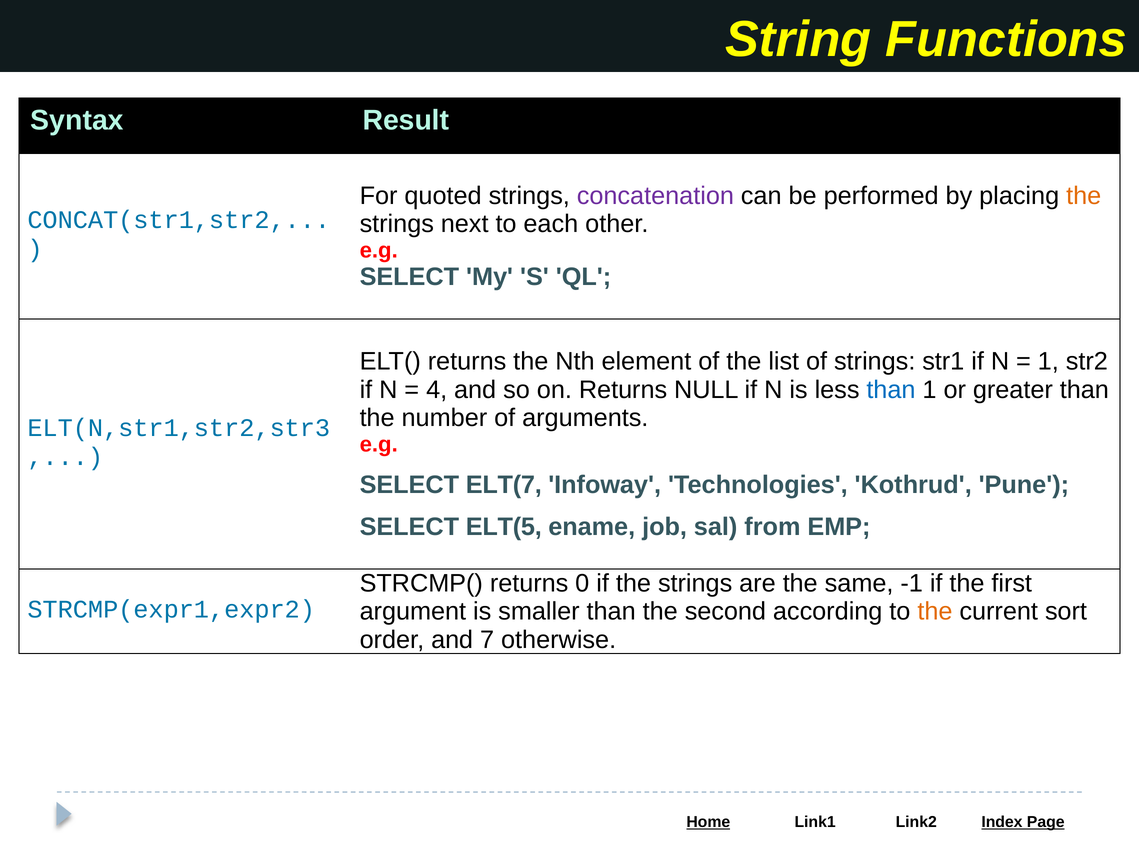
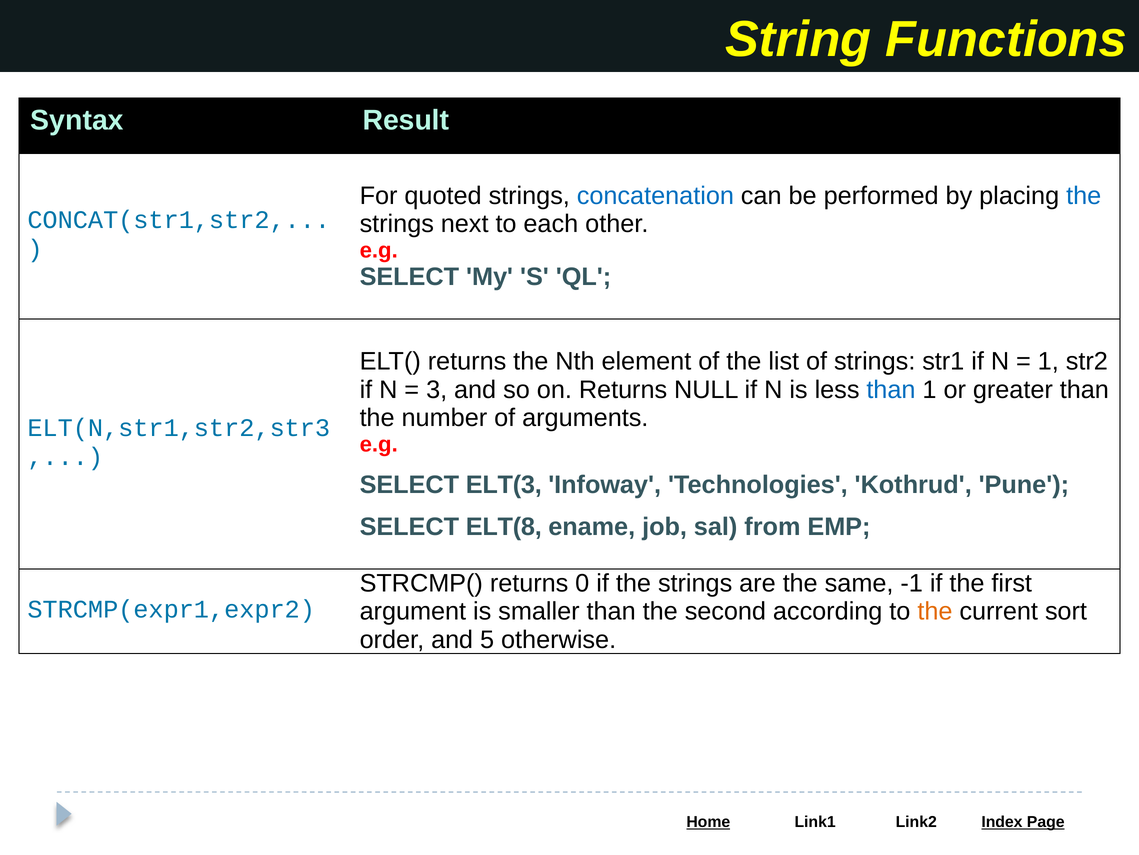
concatenation colour: purple -> blue (655, 196)
the colour: orange -> blue (1084, 196)
4: 4 -> 3 (437, 389)
ELT(7: ELT(7 -> ELT(3 (504, 484)
ELT(5: ELT(5 -> ELT(8 (504, 527)
7: 7 -> 5 (487, 639)
